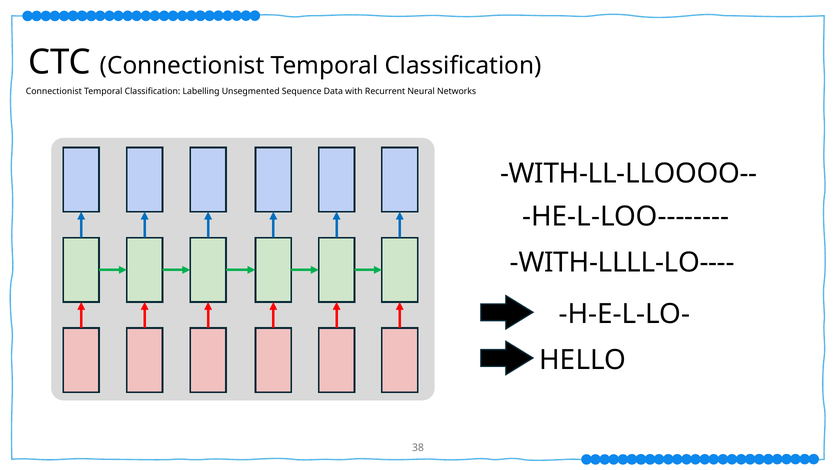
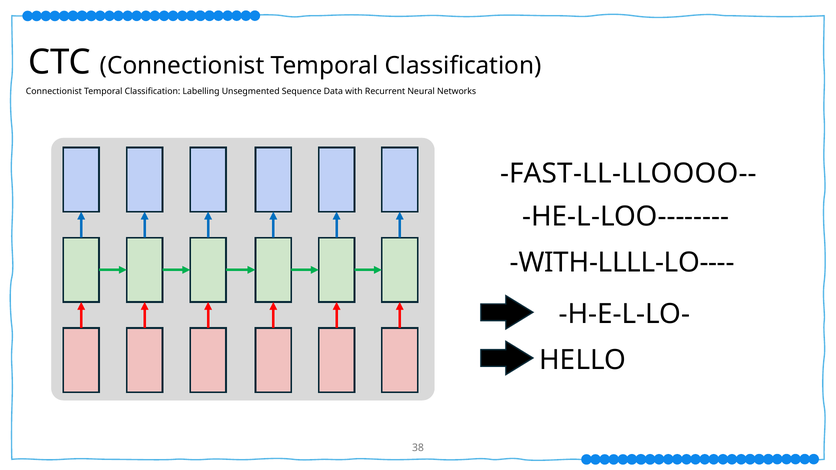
WITH-LL-LLOOOO--: WITH-LL-LLOOOO-- -> FAST-LL-LLOOOO-- (628, 174)
